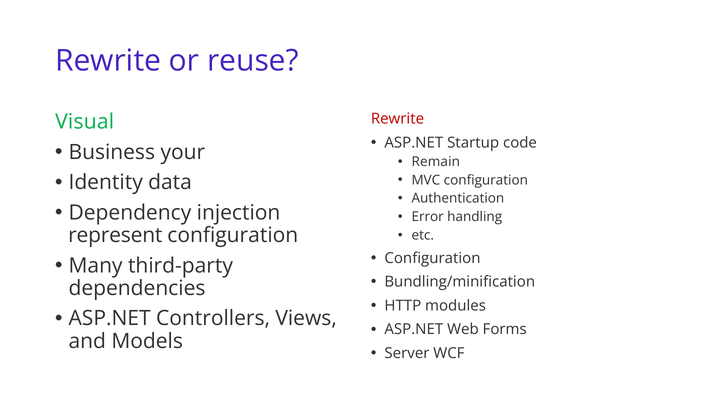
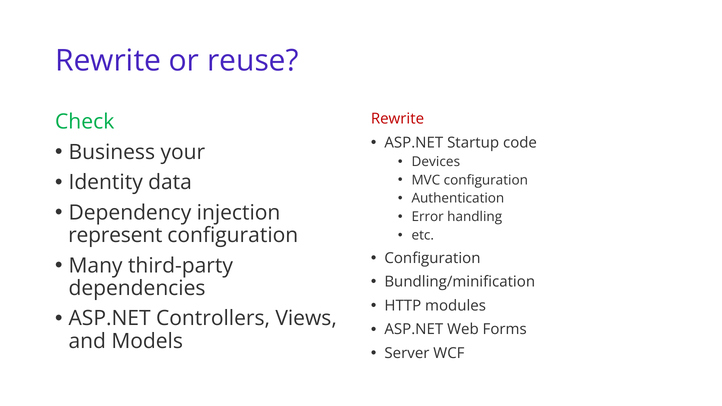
Visual: Visual -> Check (85, 122)
Remain: Remain -> Devices (436, 162)
